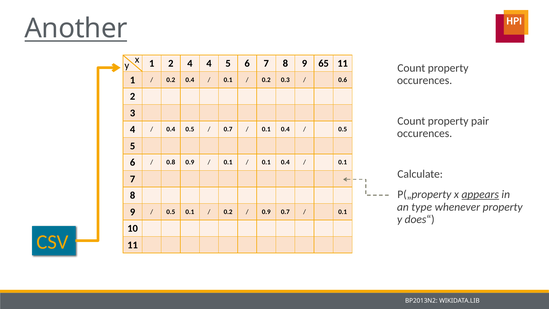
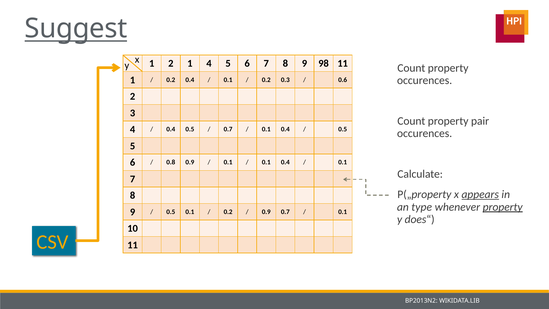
Another: Another -> Suggest (76, 28)
2 4: 4 -> 1 (190, 63)
65: 65 -> 98 (324, 63)
property underline: none -> present (503, 207)
